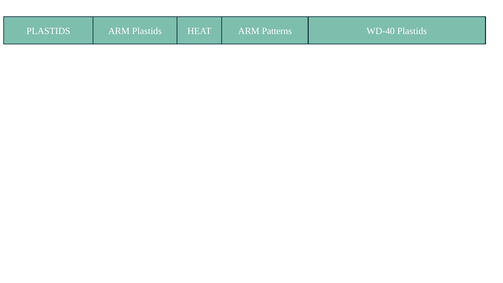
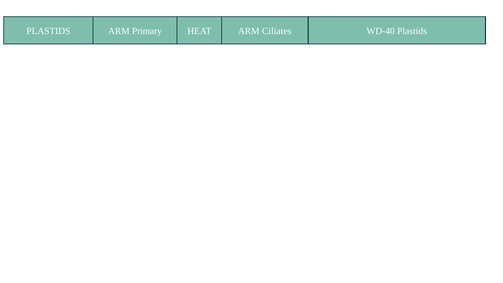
ARM Plastids: Plastids -> Primary (147, 31)
Patterns: Patterns -> Ciliates (277, 31)
